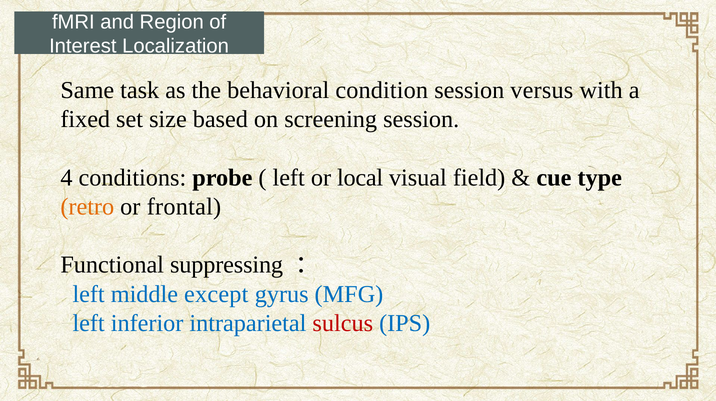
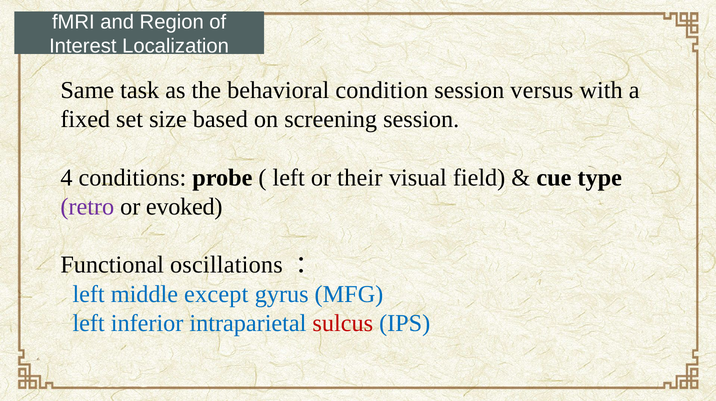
local: local -> their (360, 178)
retro colour: orange -> purple (87, 207)
frontal: frontal -> evoked (184, 207)
suppressing: suppressing -> oscillations (226, 265)
